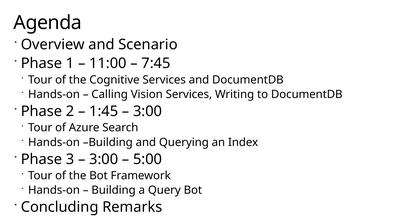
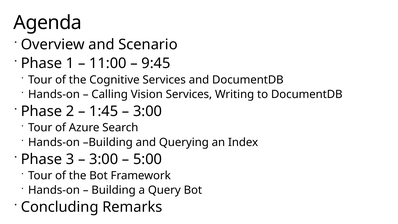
7:45: 7:45 -> 9:45 (156, 63)
